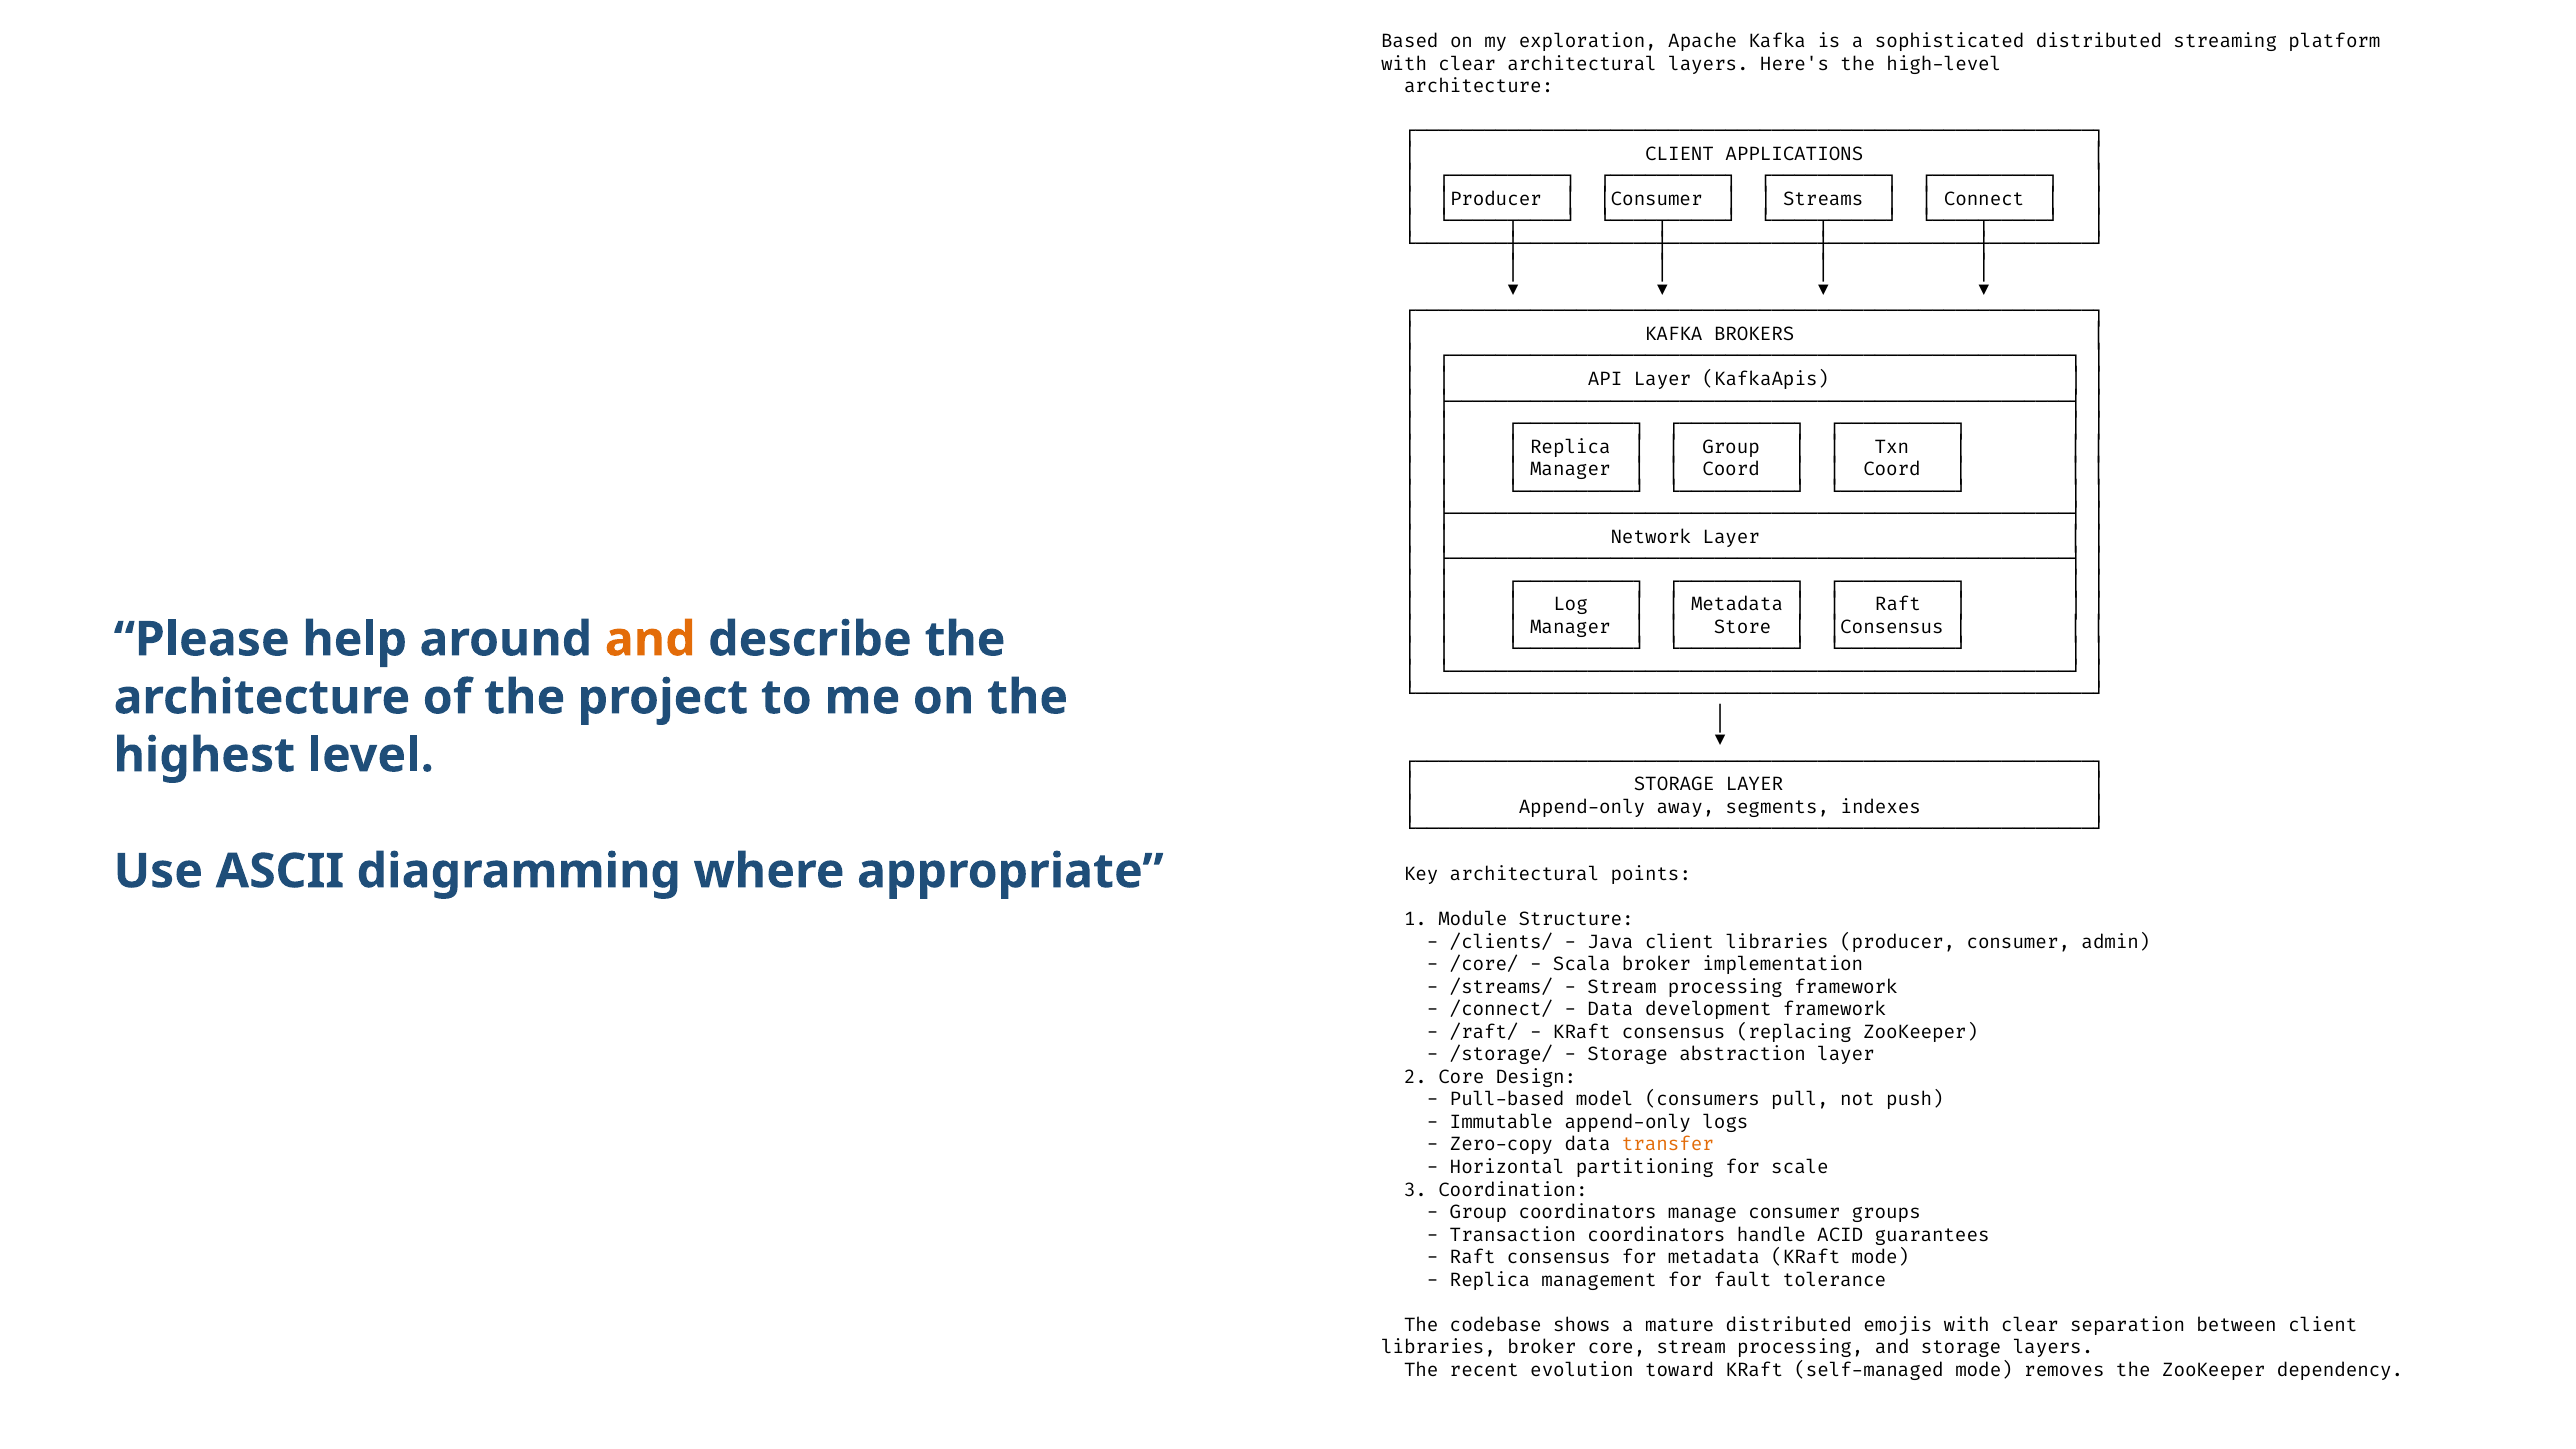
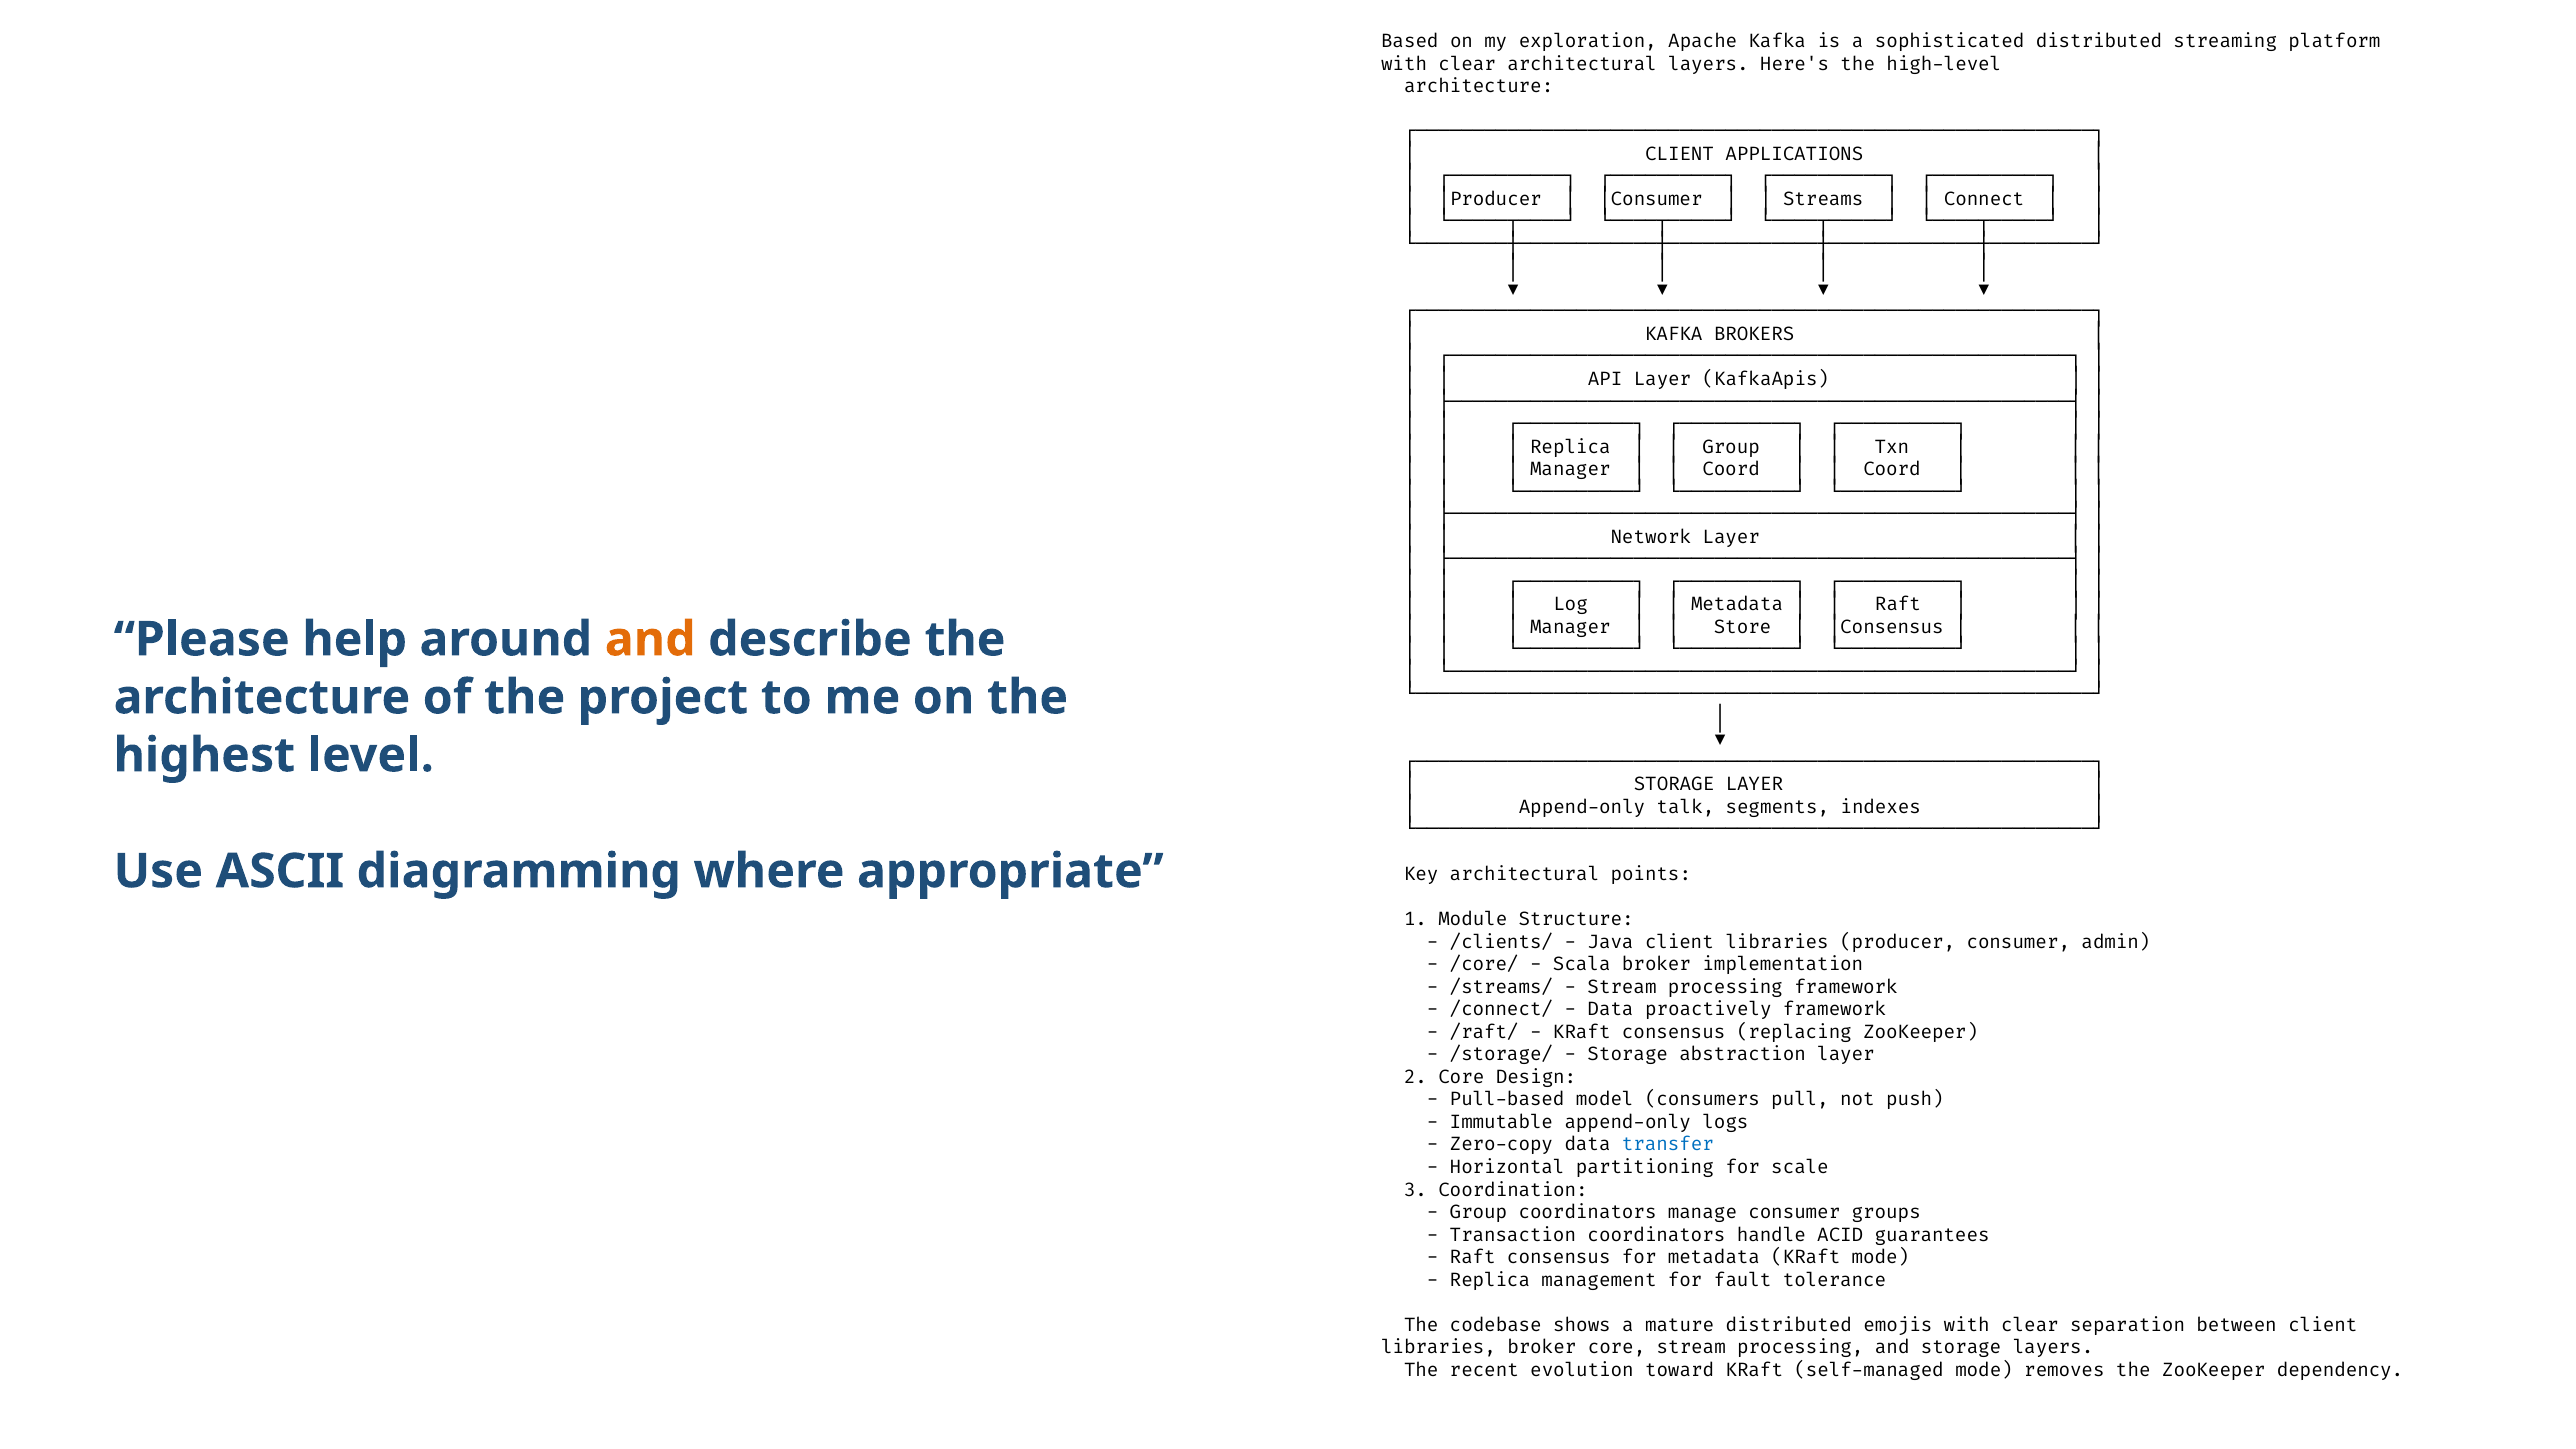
away: away -> talk (1686, 807)
development: development -> proactively (1708, 1010)
transfer colour: orange -> blue (1668, 1145)
